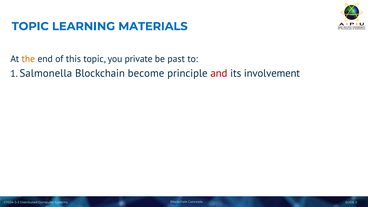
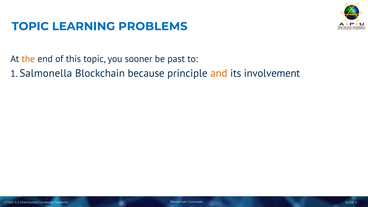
MATERIALS: MATERIALS -> PROBLEMS (153, 26)
private: private -> sooner (139, 59)
become: become -> because (146, 73)
and colour: red -> orange (219, 73)
